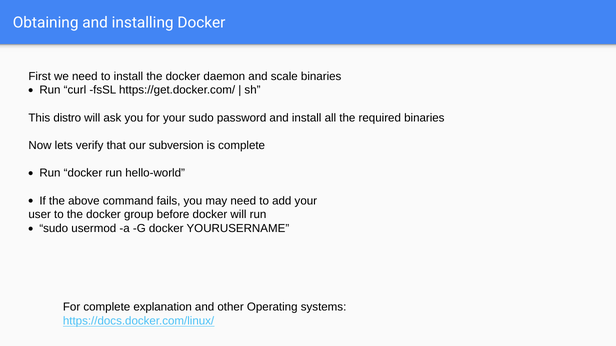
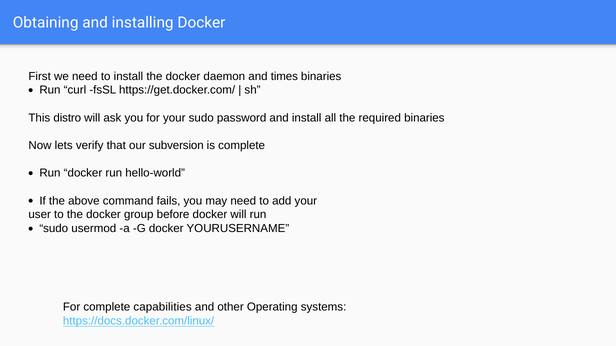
scale: scale -> times (284, 76)
explanation: explanation -> capabilities (163, 308)
